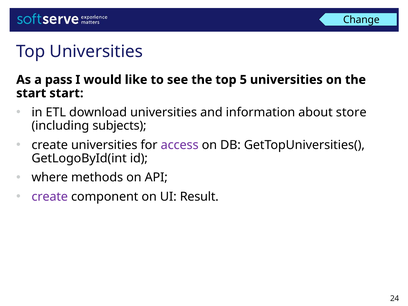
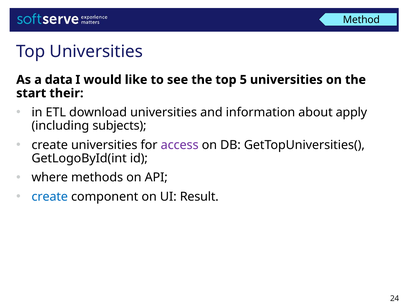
Change: Change -> Method (361, 20)
pass: pass -> data (59, 80)
start start: start -> their (66, 93)
store: store -> apply (351, 112)
create colour: purple -> blue (50, 197)
